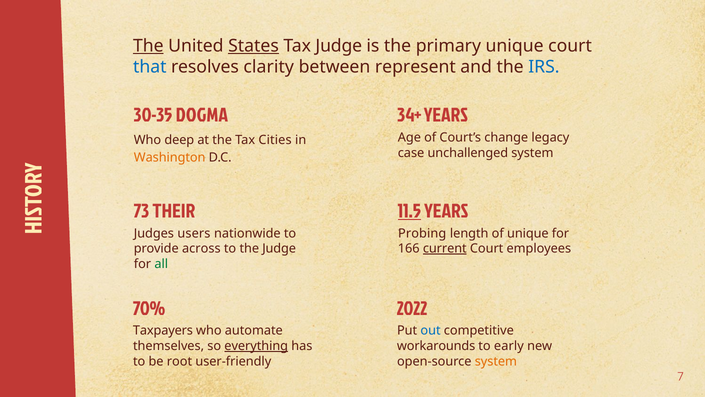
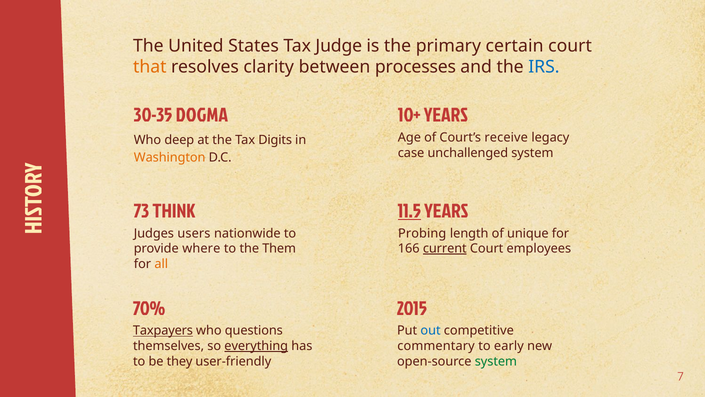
The underline: present -> none (148, 46)
States underline: present -> none (253, 46)
primary unique: unique -> certain (515, 46)
that colour: blue -> orange (150, 67)
represent: represent -> processes (415, 67)
34+: 34+ -> 10+ (409, 115)
change: change -> receive (506, 137)
Cities: Cities -> Digits (275, 140)
THEIR: THEIR -> THINK (174, 211)
across: across -> where (201, 248)
the Judge: Judge -> Them (279, 248)
all colour: green -> orange (161, 264)
2022: 2022 -> 2015 (412, 308)
Taxpayers underline: none -> present (163, 330)
automate: automate -> questions (254, 330)
workarounds: workarounds -> commentary (436, 346)
root: root -> they (180, 361)
system colour: orange -> green (496, 361)
